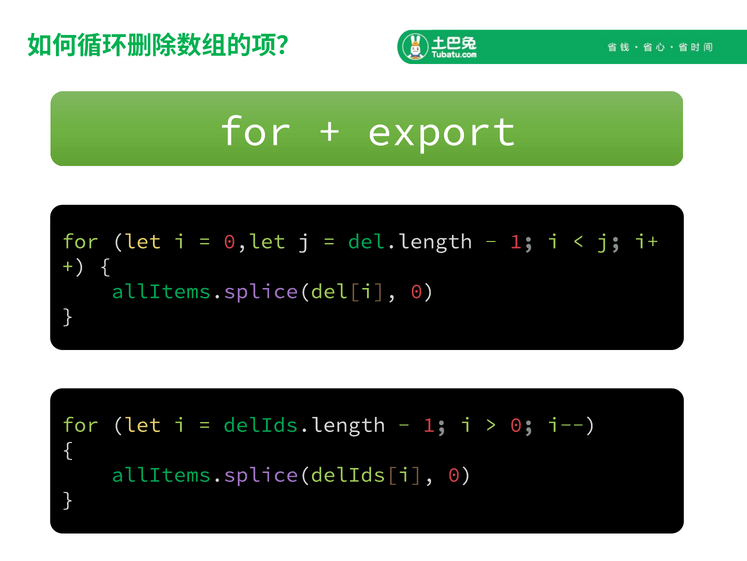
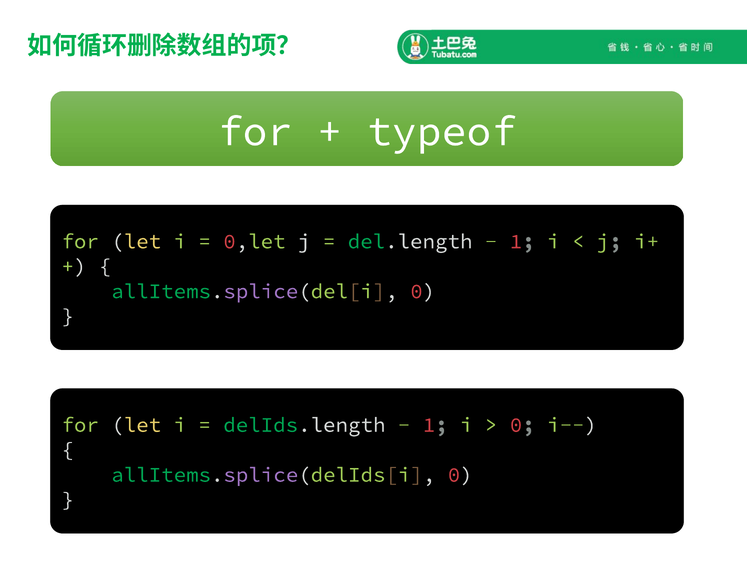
export: export -> typeof (442, 131)
